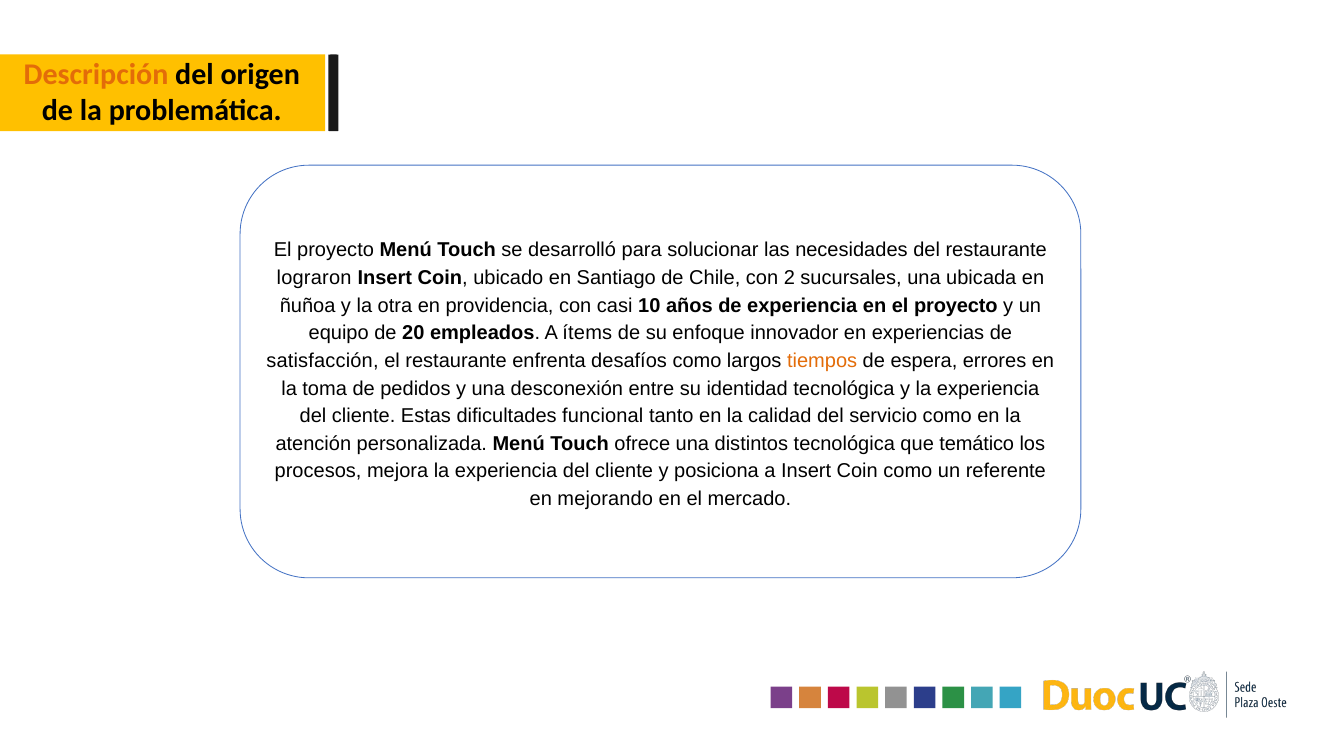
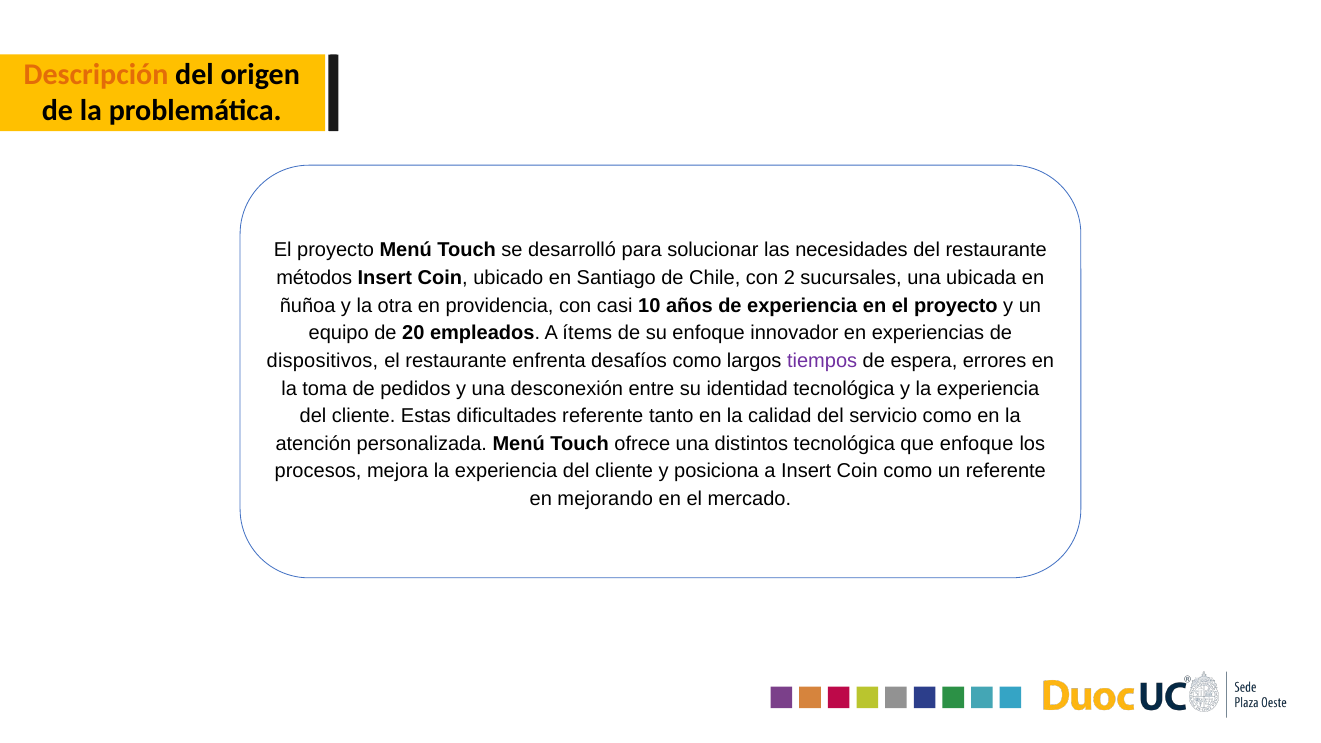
lograron: lograron -> métodos (314, 278)
satisfacción: satisfacción -> dispositivos (322, 361)
tiempos colour: orange -> purple (822, 361)
dificultades funcional: funcional -> referente (603, 416)
que temático: temático -> enfoque (977, 444)
